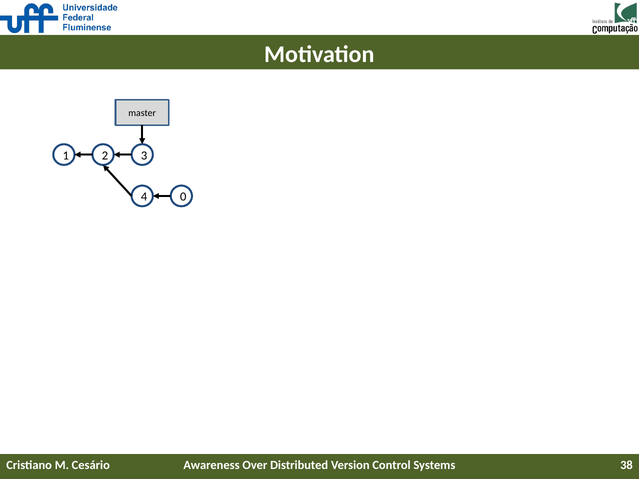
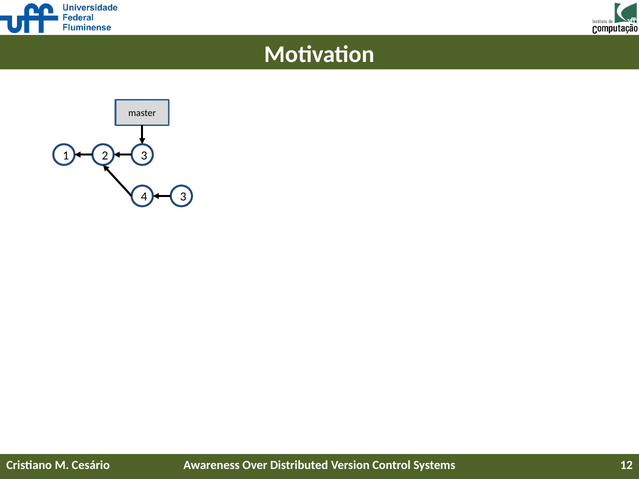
4 0: 0 -> 3 (183, 197)
38: 38 -> 12 (626, 465)
